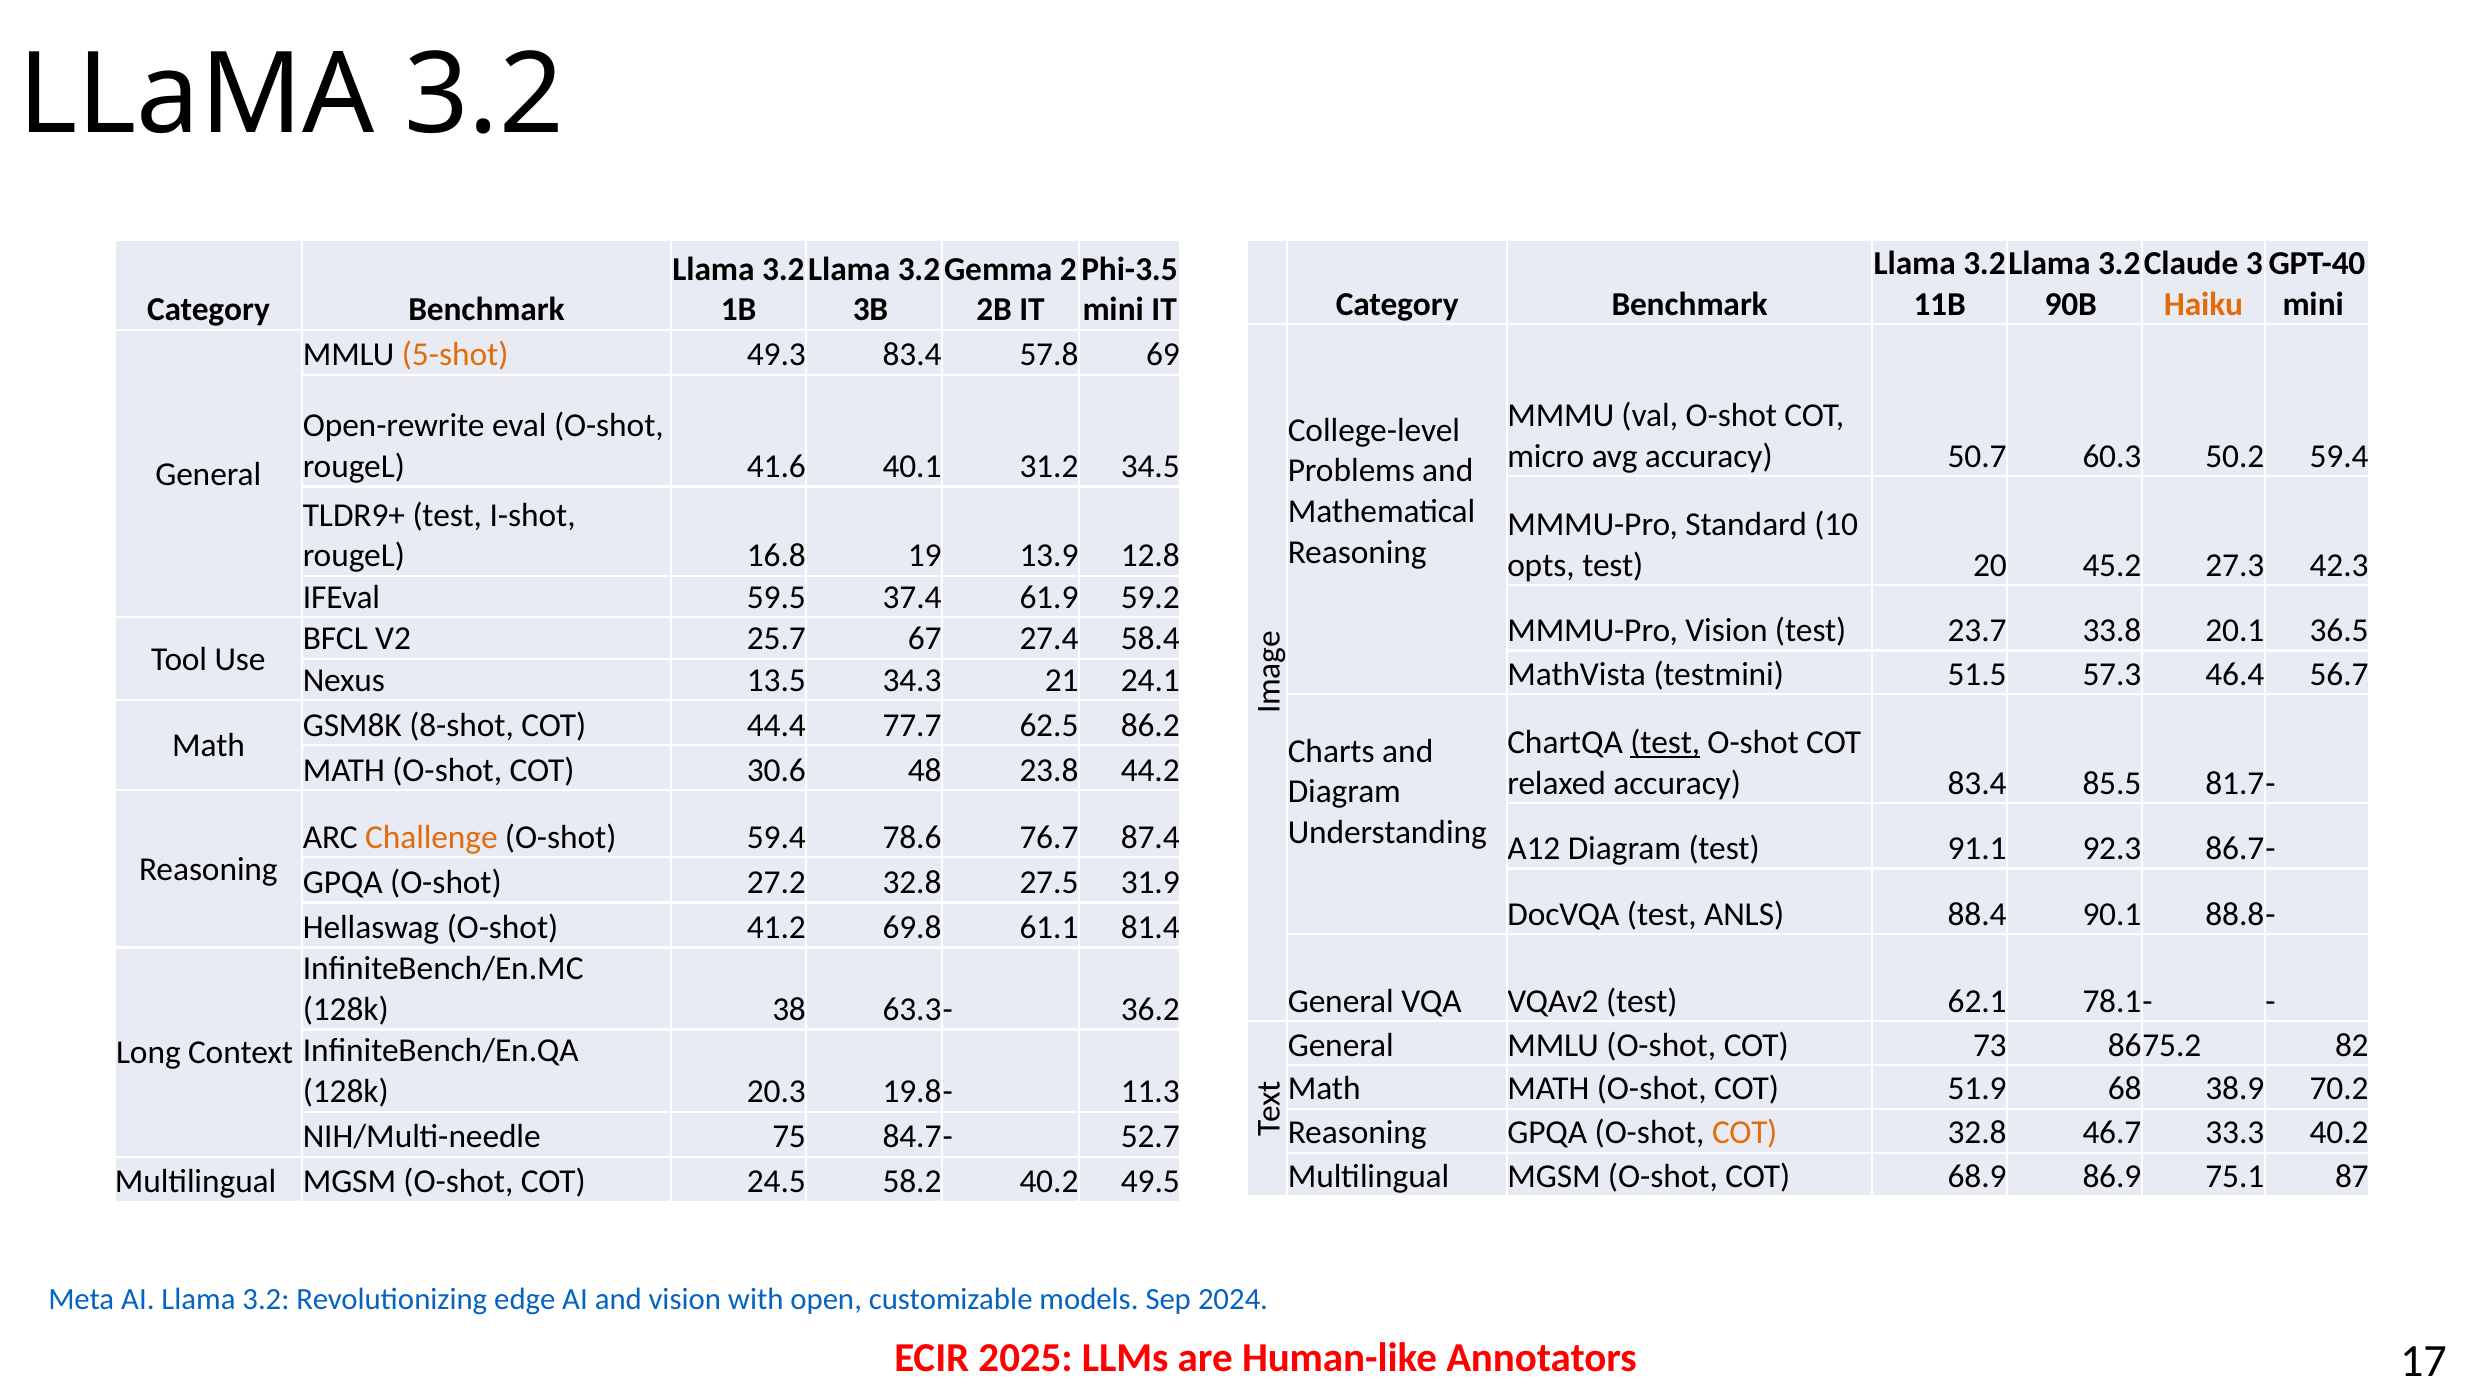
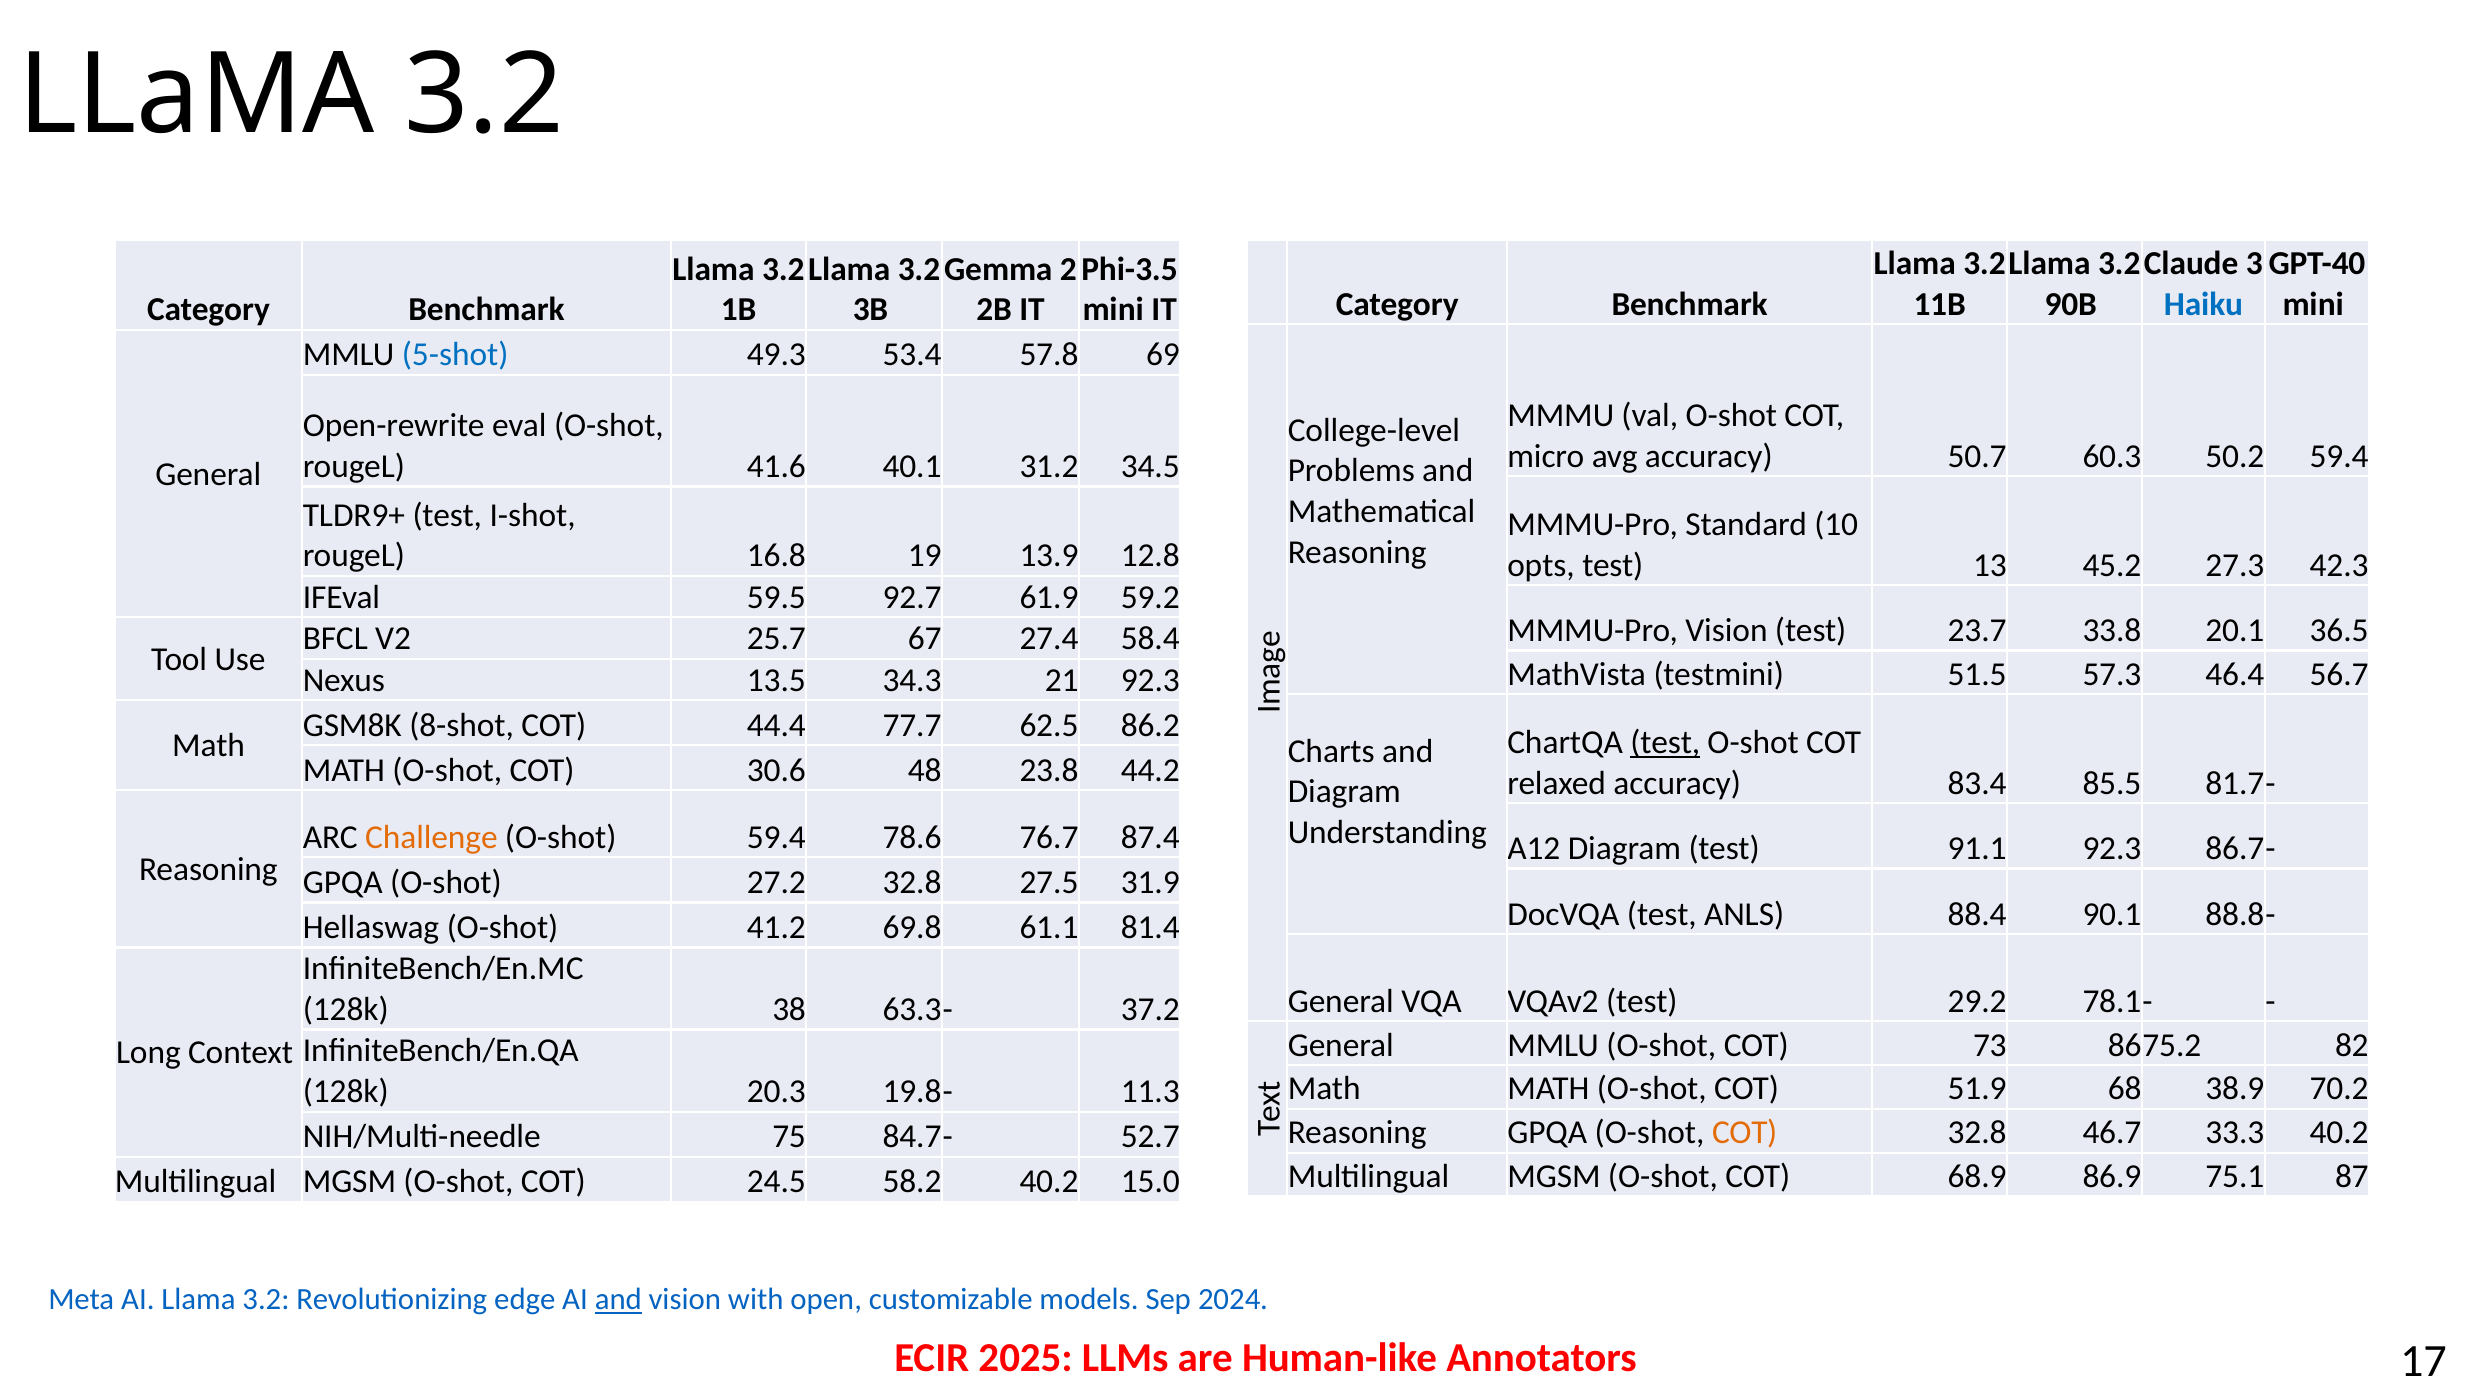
Haiku colour: orange -> blue (2204, 304)
5-shot colour: orange -> blue (455, 355)
49.3 83.4: 83.4 -> 53.4 (912, 355)
20: 20 -> 13 (1990, 565)
37.4: 37.4 -> 92.7 (912, 597)
21 24.1: 24.1 -> 92.3 (1150, 680)
62.1: 62.1 -> 29.2 (1977, 1001)
36.2: 36.2 -> 37.2 (1150, 1009)
49.5: 49.5 -> 15.0 (1150, 1181)
and underline: none -> present (618, 1299)
